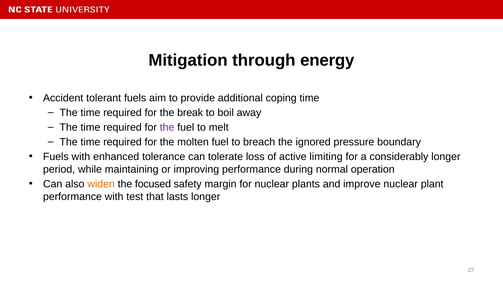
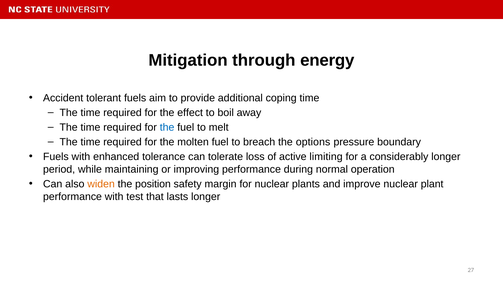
break: break -> effect (190, 113)
the colour: purple -> blue (167, 127)
ignored: ignored -> options (313, 142)
focused: focused -> position (153, 184)
